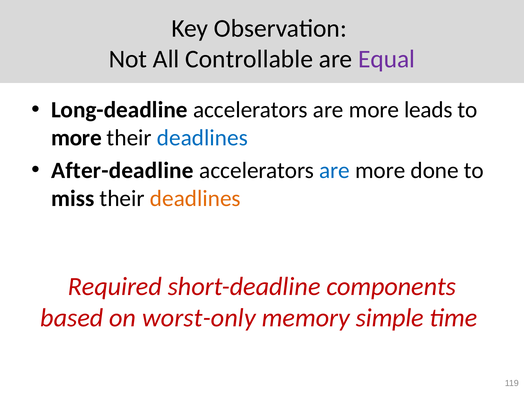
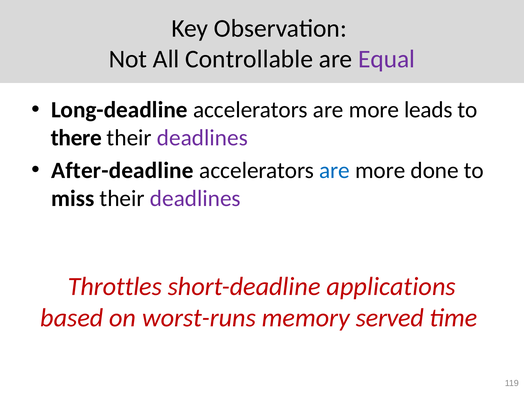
more: more -> there (76, 138)
deadlines colour: blue -> purple (202, 138)
deadlines colour: orange -> purple (195, 198)
Required: Required -> Throttles (115, 286)
components: components -> applications (391, 286)
worst-only: worst-only -> worst-runs (199, 318)
simple: simple -> served (390, 318)
